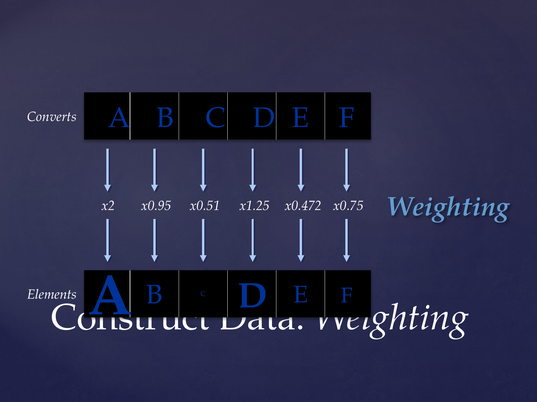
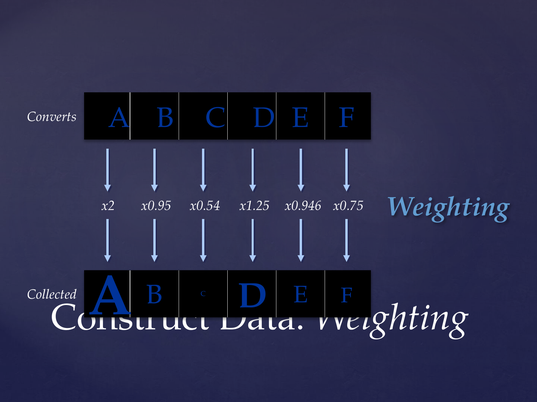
x0.51: x0.51 -> x0.54 (205, 206)
x0.472: x0.472 -> x0.946 (303, 206)
Elements: Elements -> Collected (52, 295)
